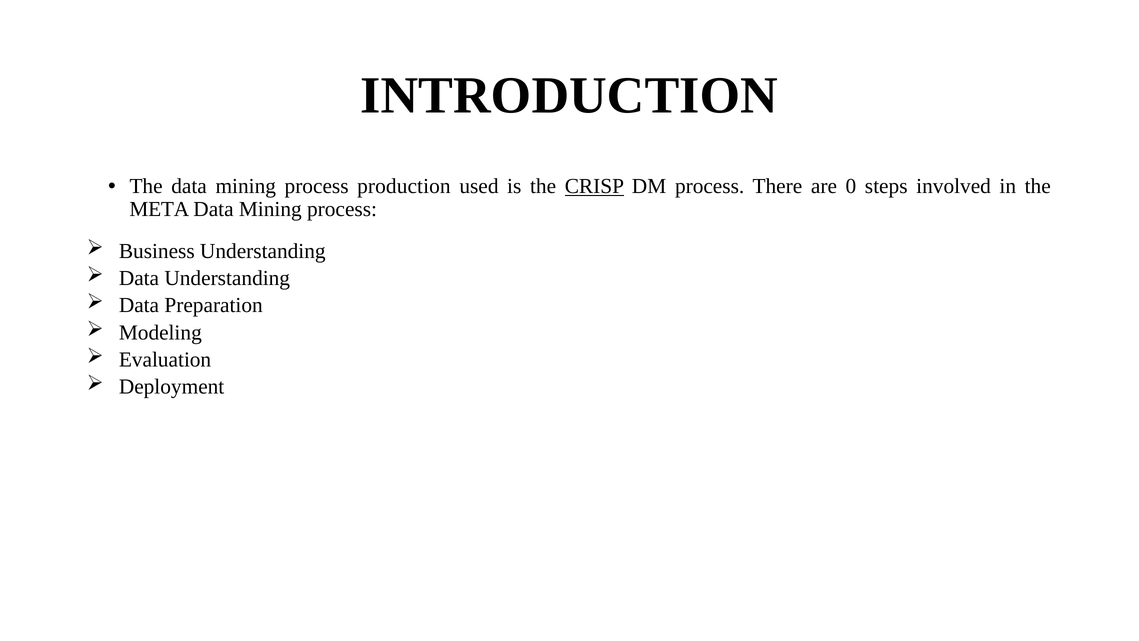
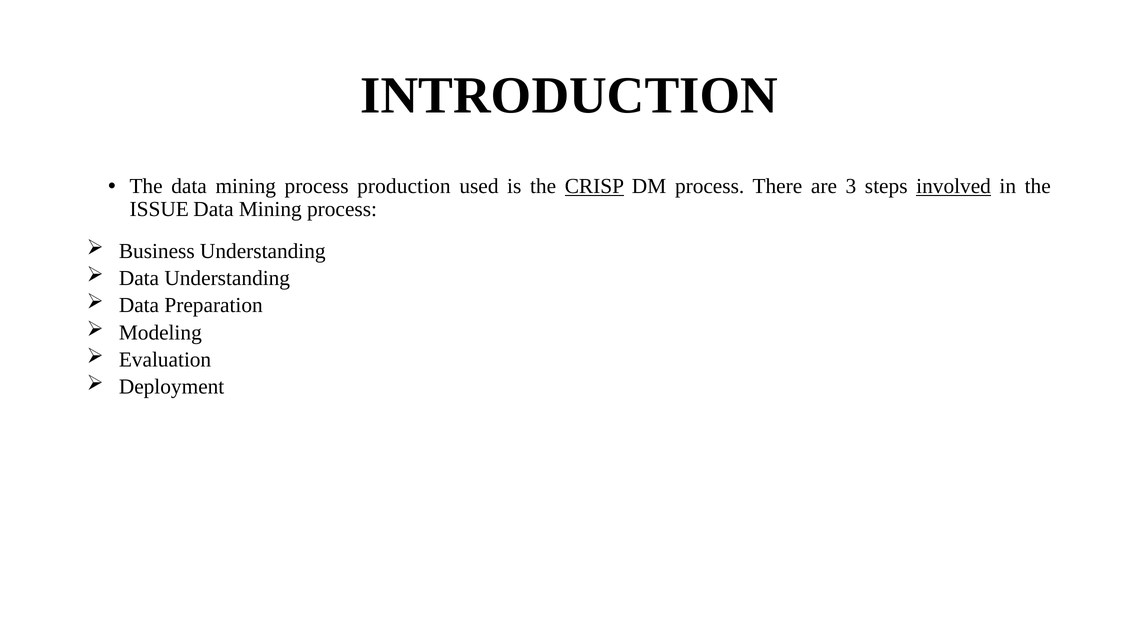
0: 0 -> 3 (851, 186)
involved underline: none -> present (954, 186)
META: META -> ISSUE (159, 209)
